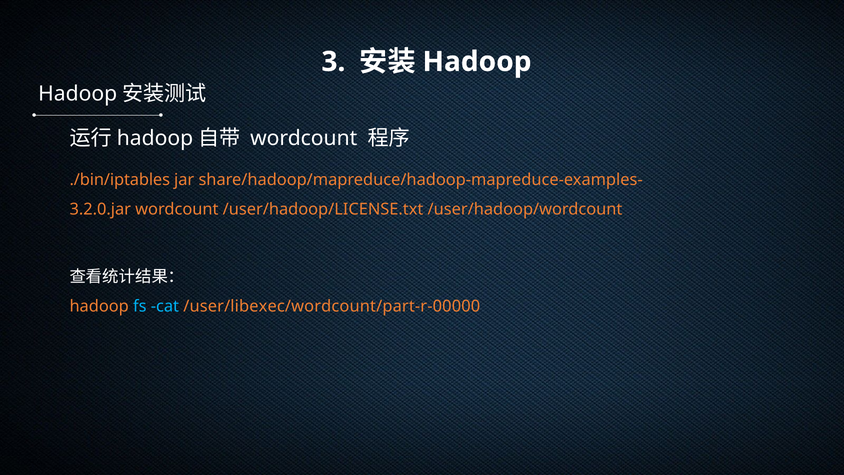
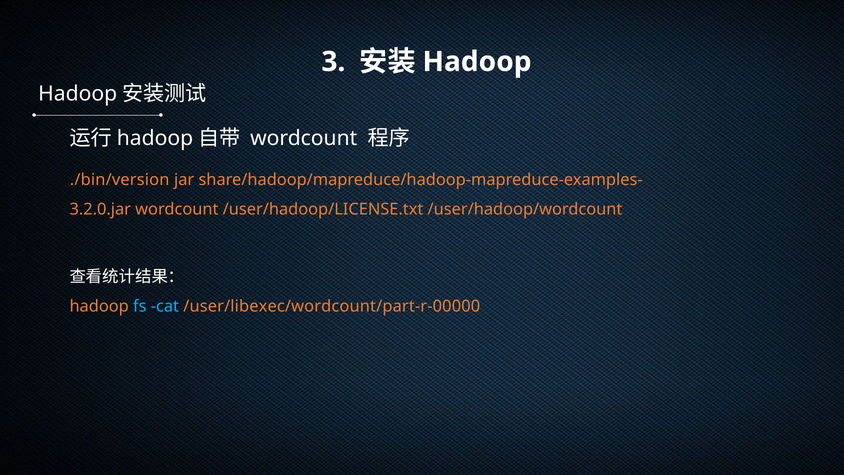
./bin/iptables: ./bin/iptables -> ./bin/version (120, 180)
